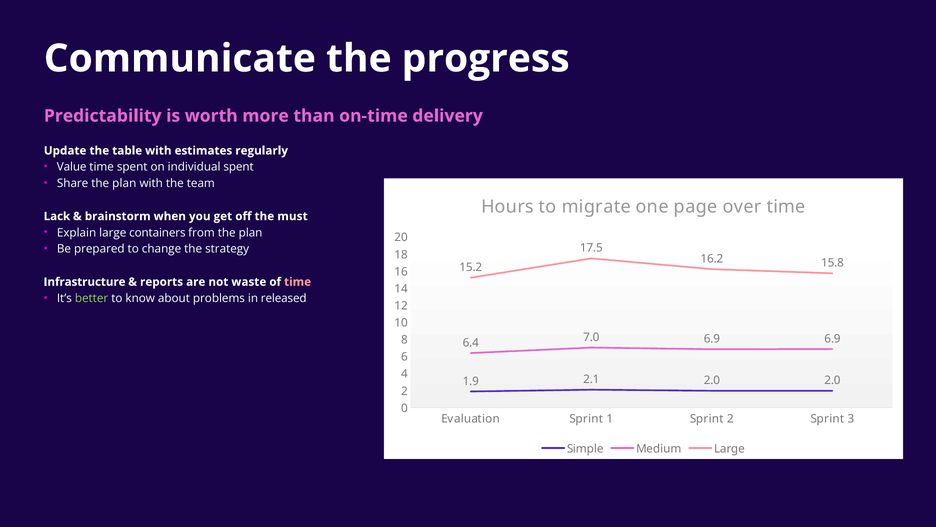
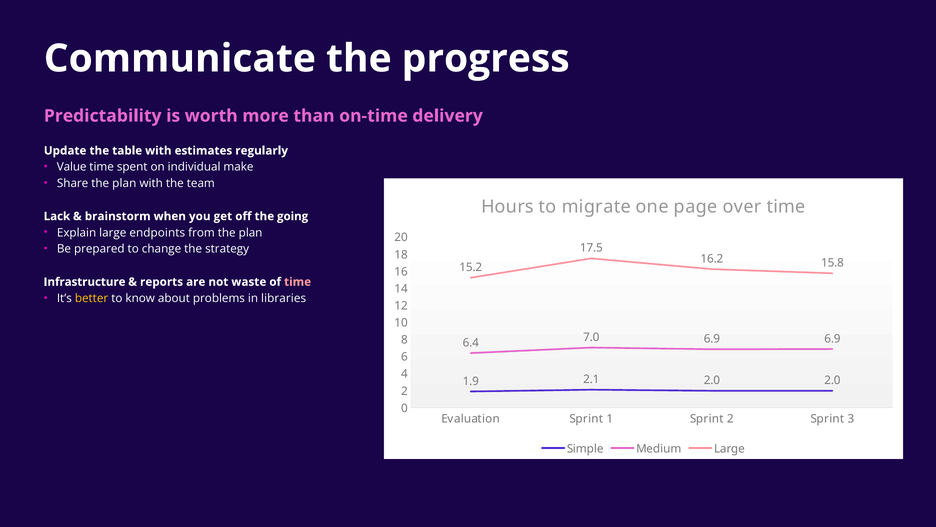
individual spent: spent -> make (239, 167)
must: must -> going (293, 216)
containers: containers -> endpoints (157, 232)
better colour: light green -> yellow (92, 298)
released: released -> libraries (284, 298)
